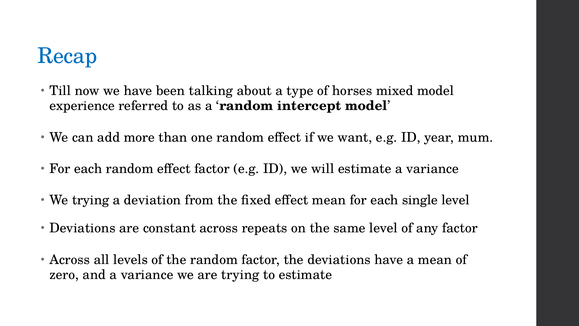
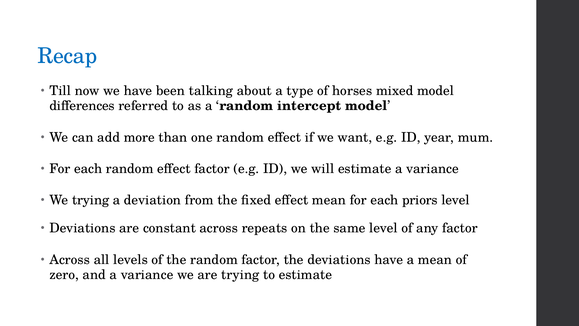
experience: experience -> differences (82, 106)
single: single -> priors (420, 200)
